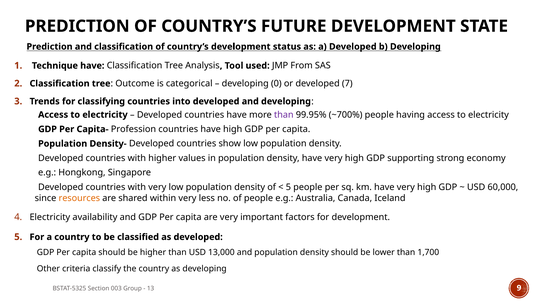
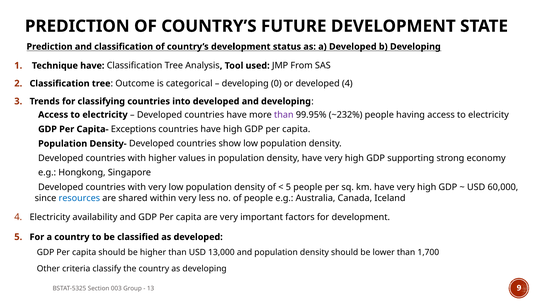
developed 7: 7 -> 4 (347, 84)
~700%: ~700% -> ~232% (346, 115)
Profession: Profession -> Exceptions (134, 129)
resources colour: orange -> blue (79, 198)
